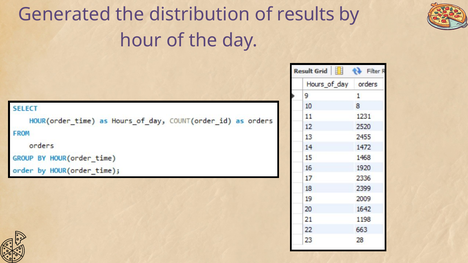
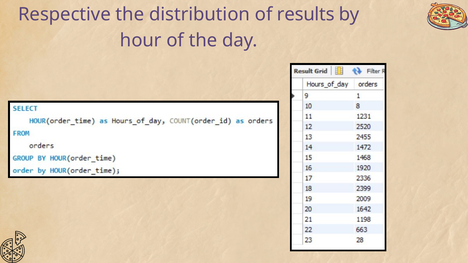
Generated: Generated -> Respective (64, 15)
